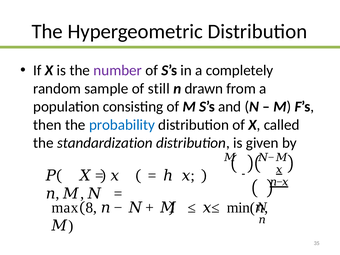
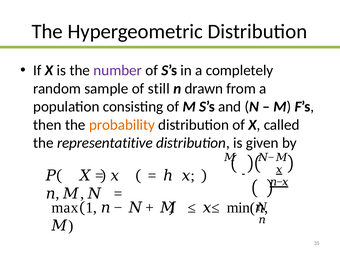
probability colour: blue -> orange (122, 125)
standardization: standardization -> representatitive (105, 143)
8: 8 -> 1 (91, 208)
